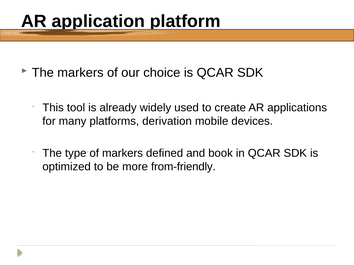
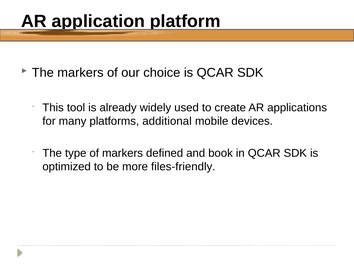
derivation: derivation -> additional (167, 121)
from-friendly: from-friendly -> files-friendly (183, 167)
